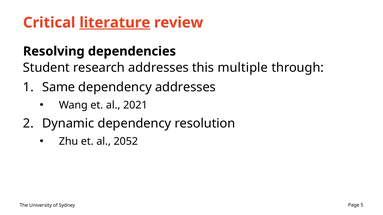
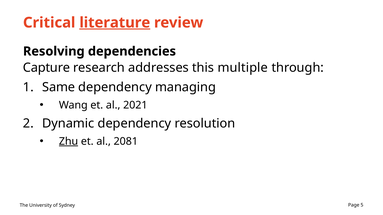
Student: Student -> Capture (46, 68)
dependency addresses: addresses -> managing (185, 87)
Zhu underline: none -> present (68, 142)
2052: 2052 -> 2081 (126, 142)
